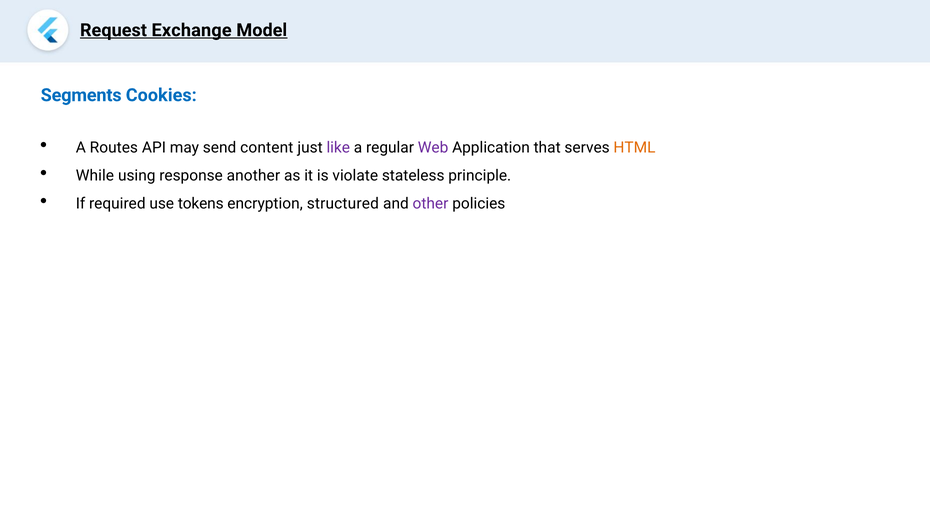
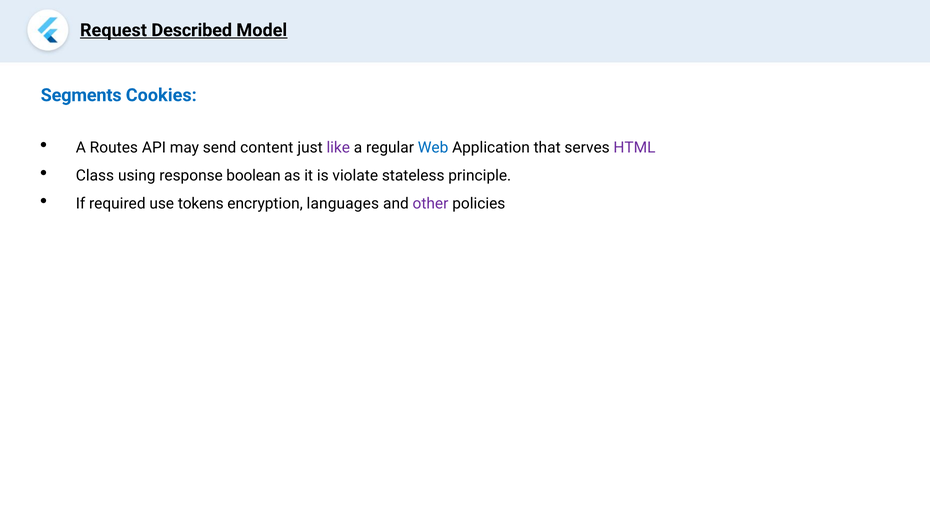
Exchange: Exchange -> Described (192, 30)
Web colour: purple -> blue (433, 148)
HTML colour: orange -> purple (634, 148)
While: While -> Class (95, 176)
another: another -> boolean (254, 176)
structured: structured -> languages (343, 204)
